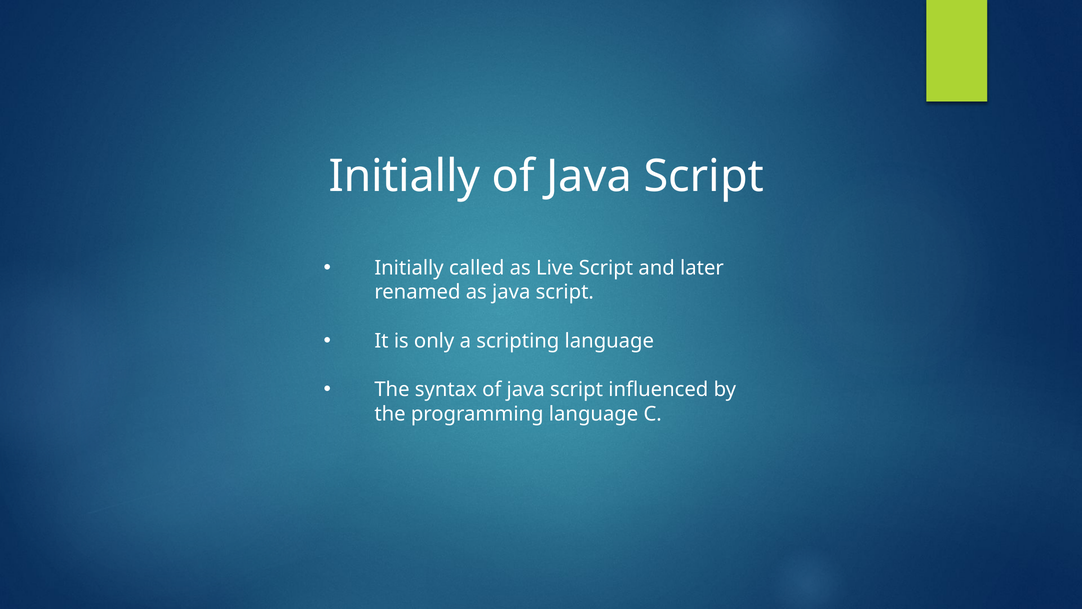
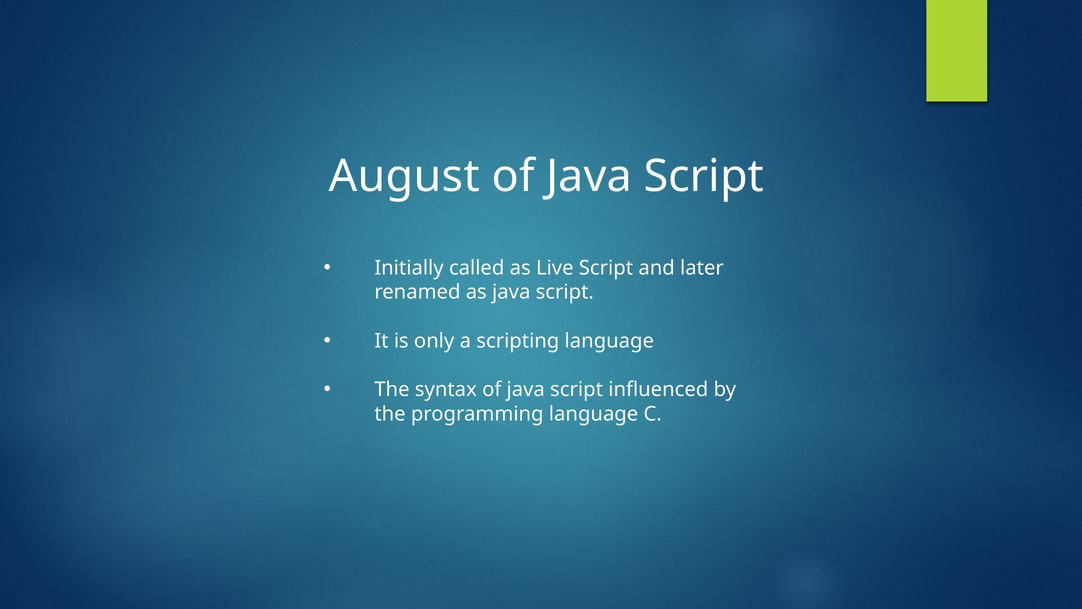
Initially: Initially -> August (404, 176)
